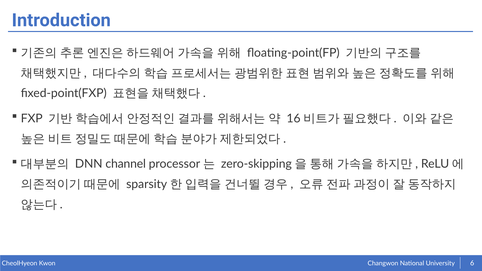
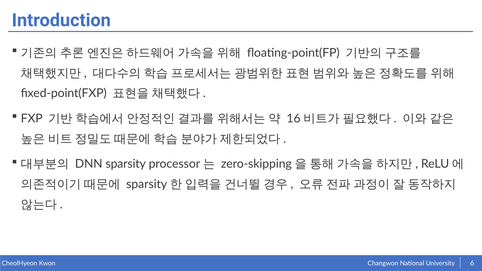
DNN channel: channel -> sparsity (126, 164)
